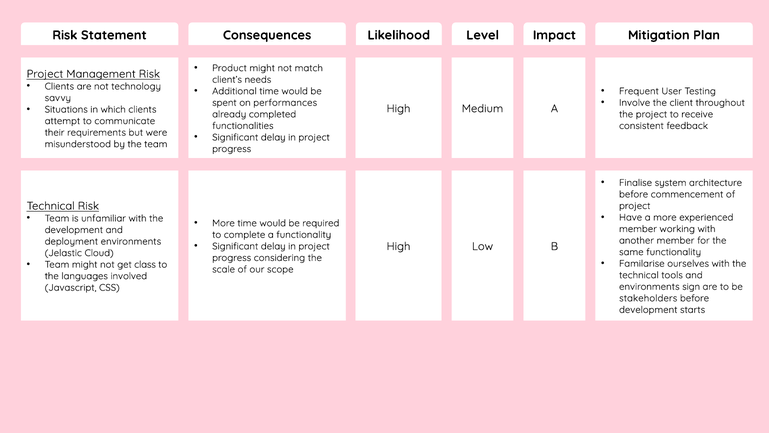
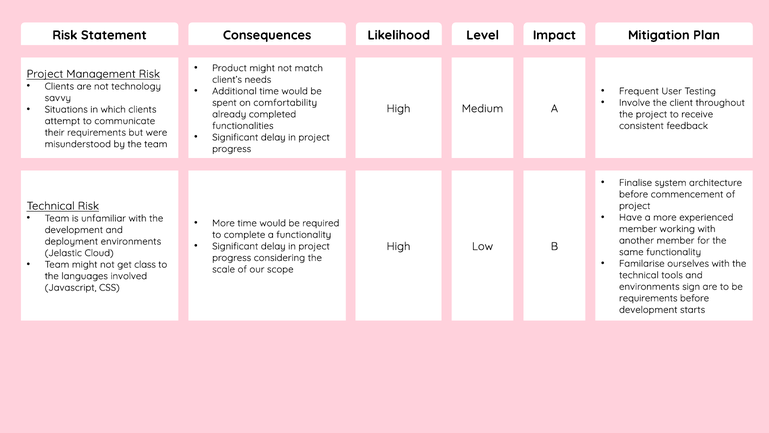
performances: performances -> comfortability (285, 103)
stakeholders: stakeholders -> requirements (648, 298)
